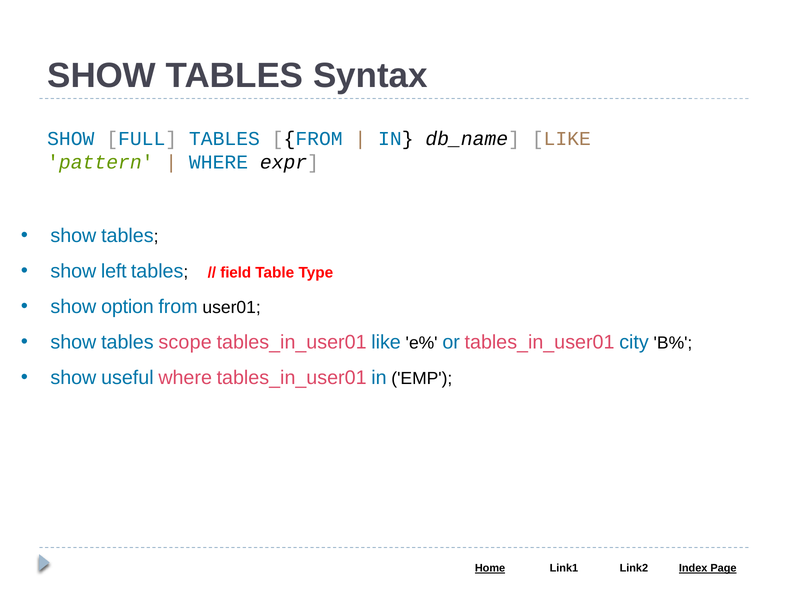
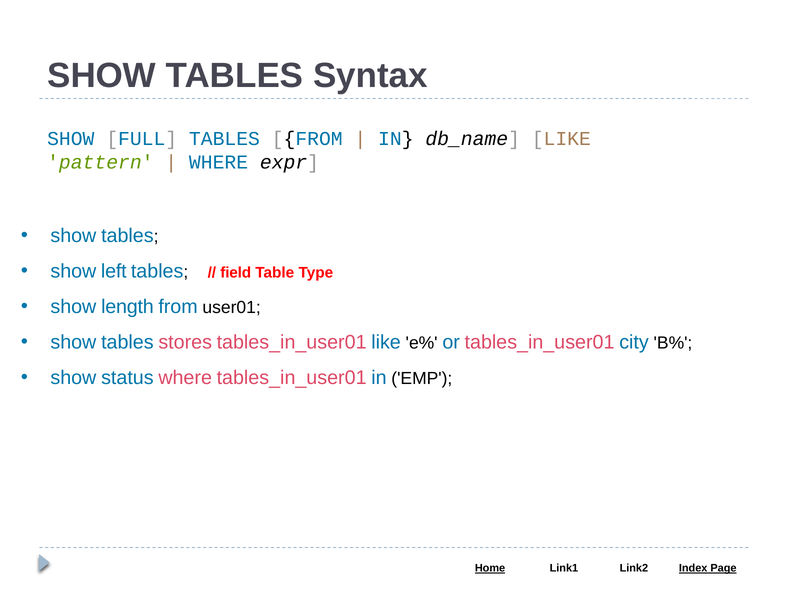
option: option -> length (127, 307)
scope: scope -> stores (185, 342)
useful: useful -> status (127, 378)
